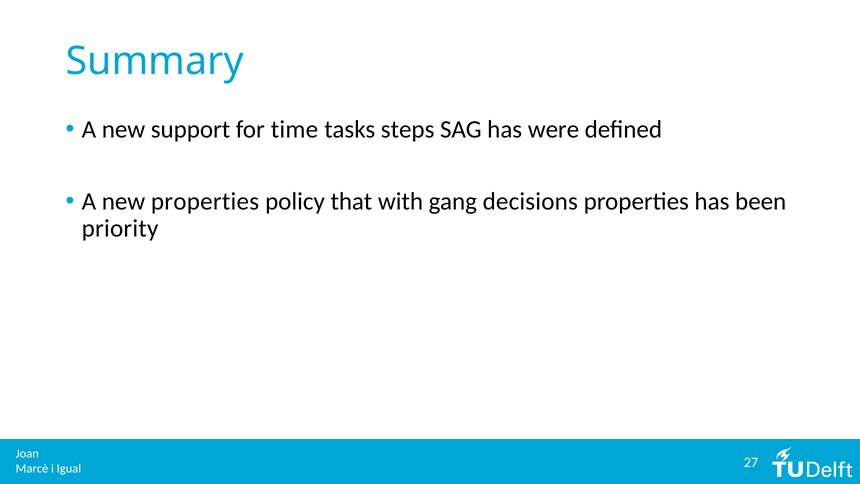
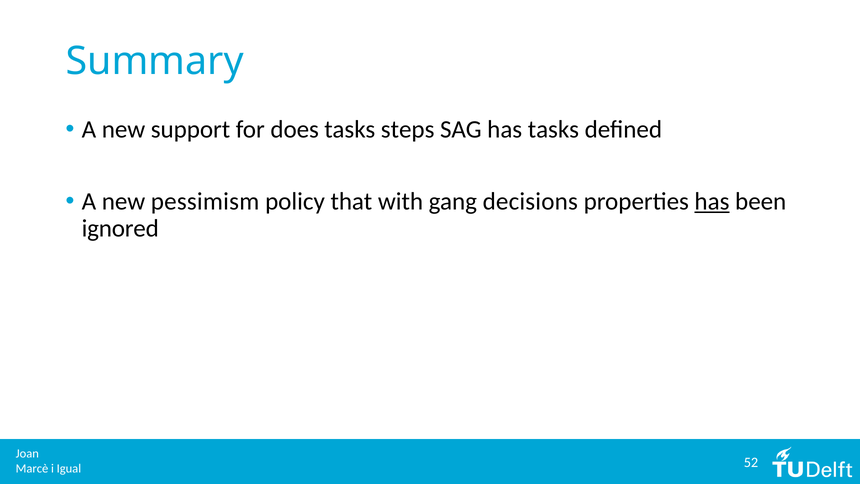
time: time -> does (295, 129)
has were: were -> tasks (553, 129)
new properties: properties -> pessimism (205, 201)
has underline: none -> present (712, 201)
priority: priority -> ignored (120, 228)
27: 27 -> 52 (751, 462)
